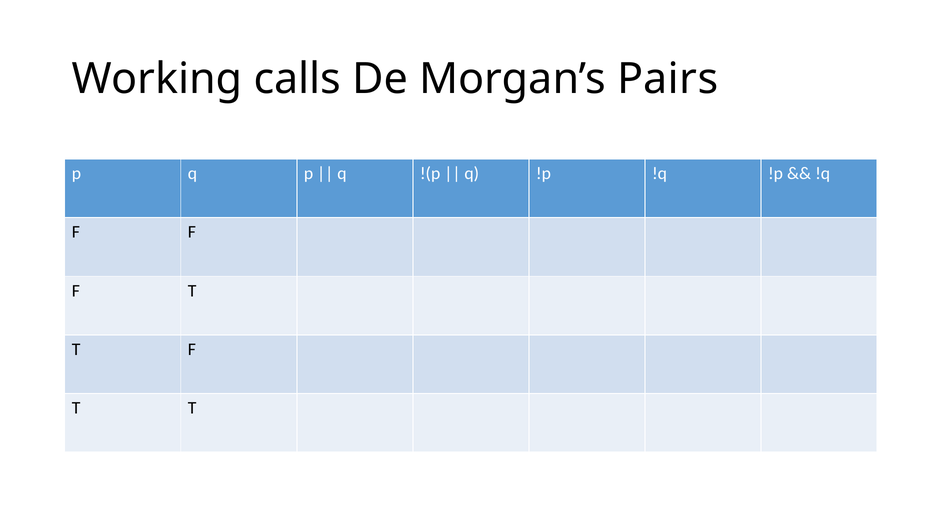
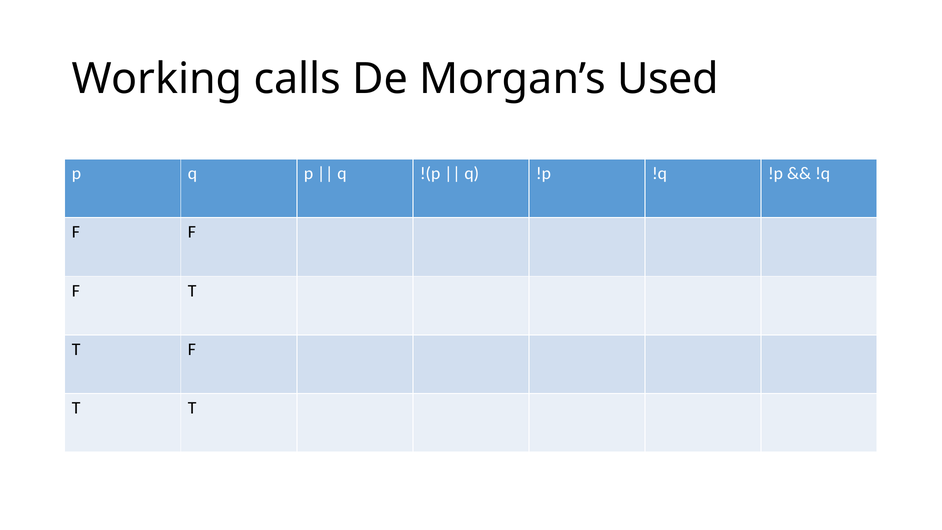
Pairs: Pairs -> Used (668, 79)
